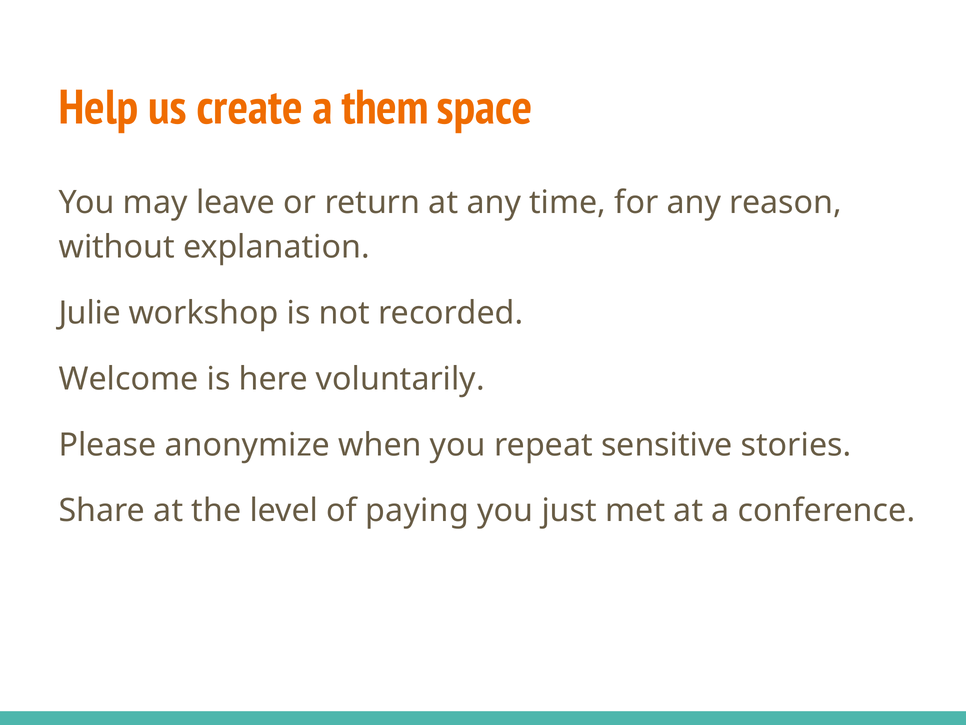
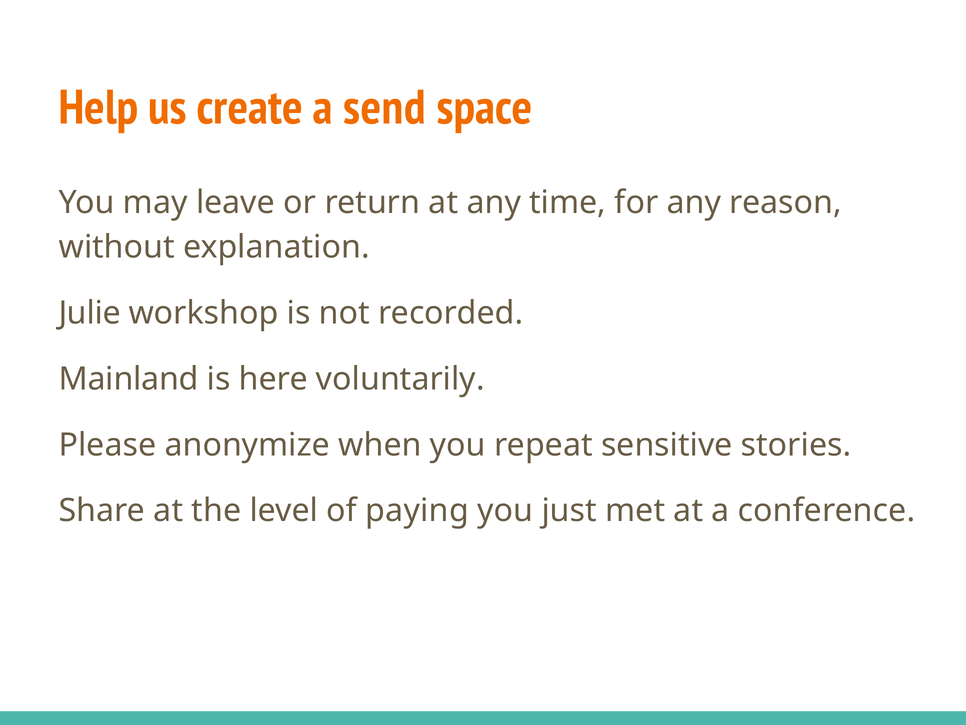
them: them -> send (385, 108)
Welcome: Welcome -> Mainland (129, 379)
